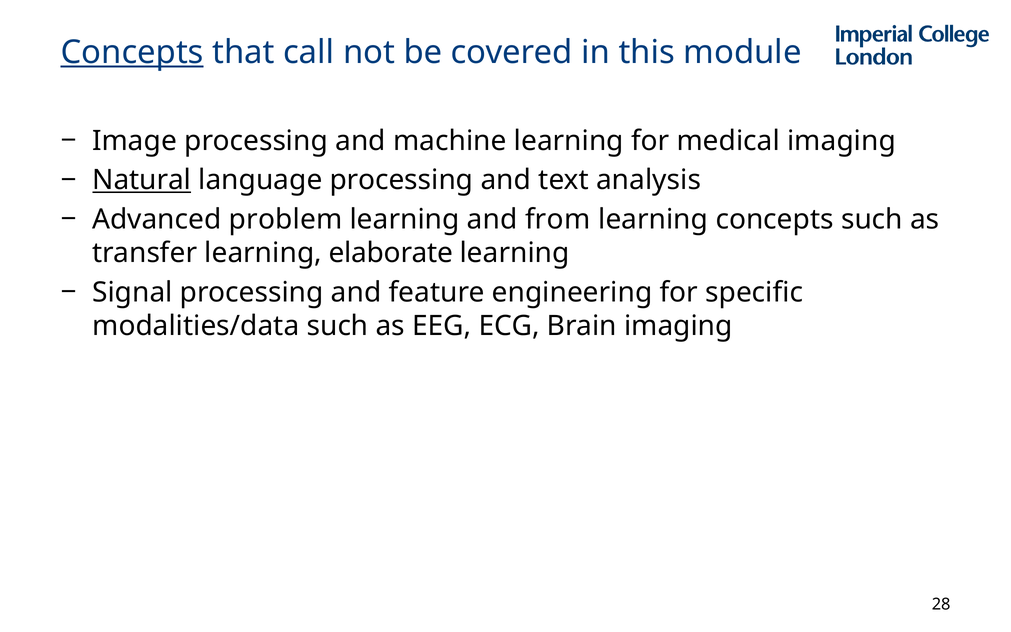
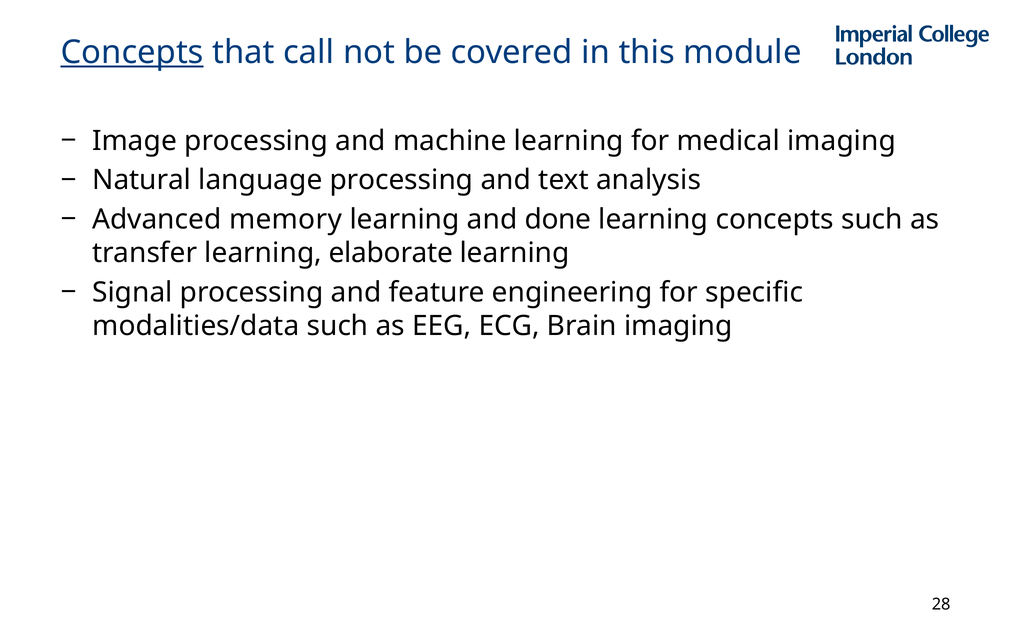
Natural underline: present -> none (142, 180)
problem: problem -> memory (286, 219)
from: from -> done (558, 219)
